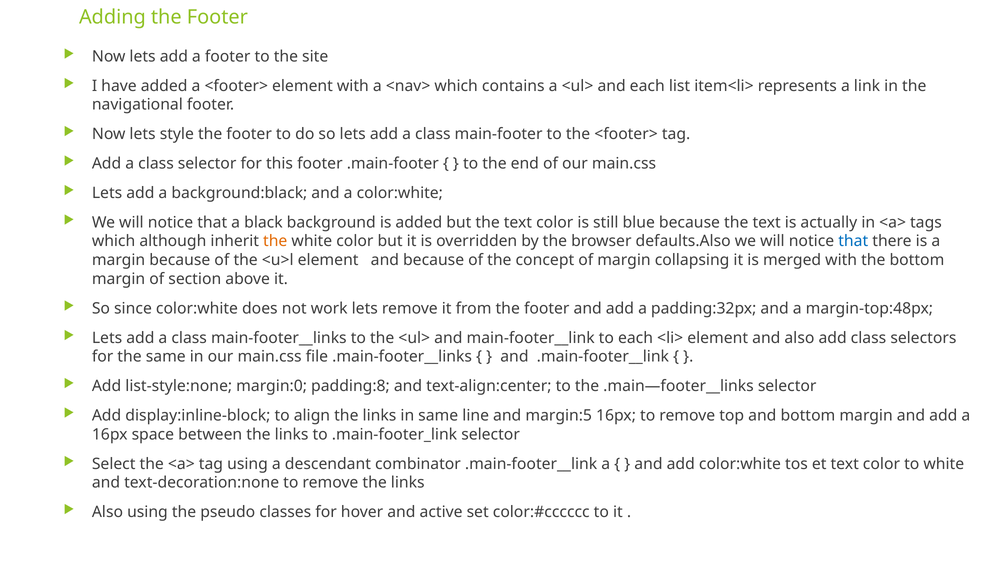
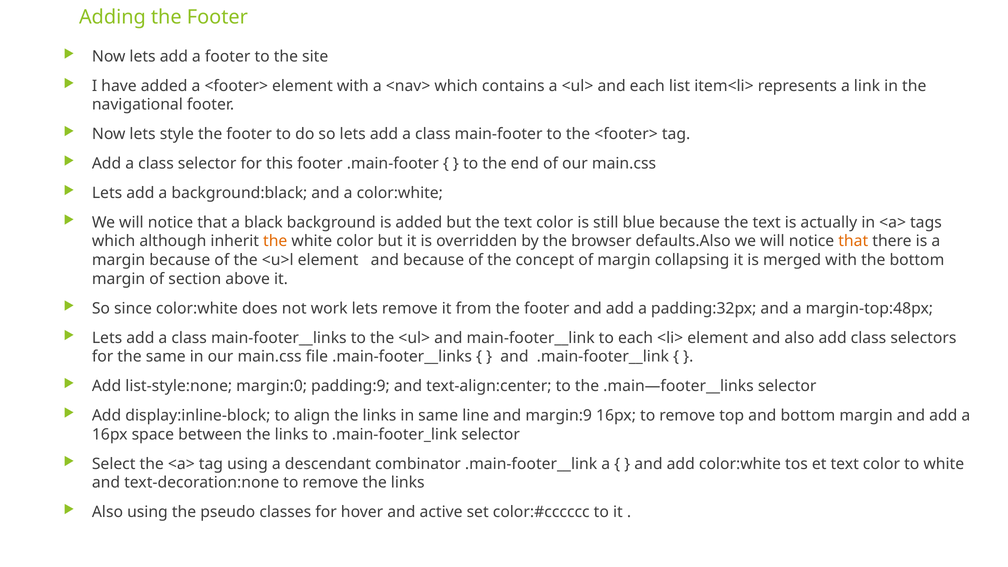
that colour: blue -> orange (853, 241)
padding:8: padding:8 -> padding:9 (350, 386)
margin:5: margin:5 -> margin:9 (559, 416)
